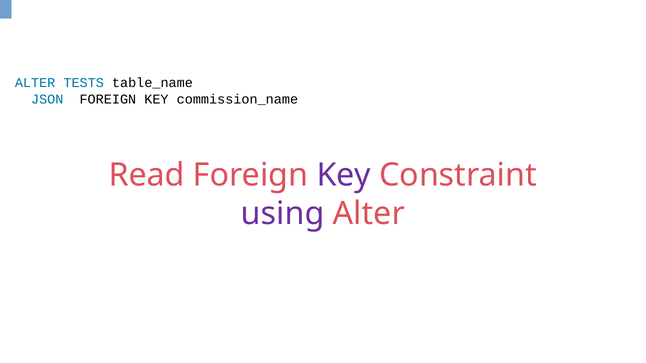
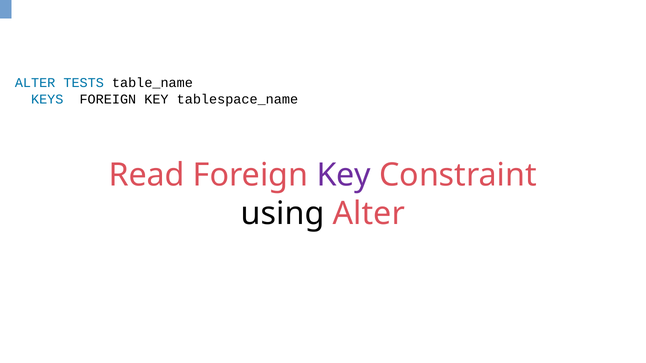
JSON: JSON -> KEYS (47, 99)
commission_name: commission_name -> tablespace_name (237, 99)
using colour: purple -> black (283, 214)
